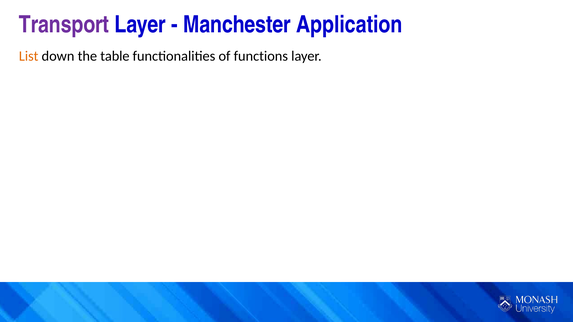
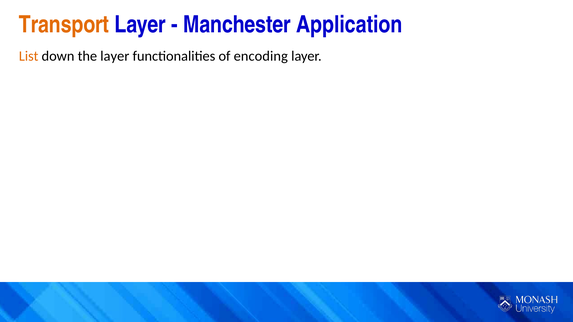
Transport colour: purple -> orange (64, 25)
the table: table -> layer (115, 56)
functions: functions -> encoding (261, 56)
